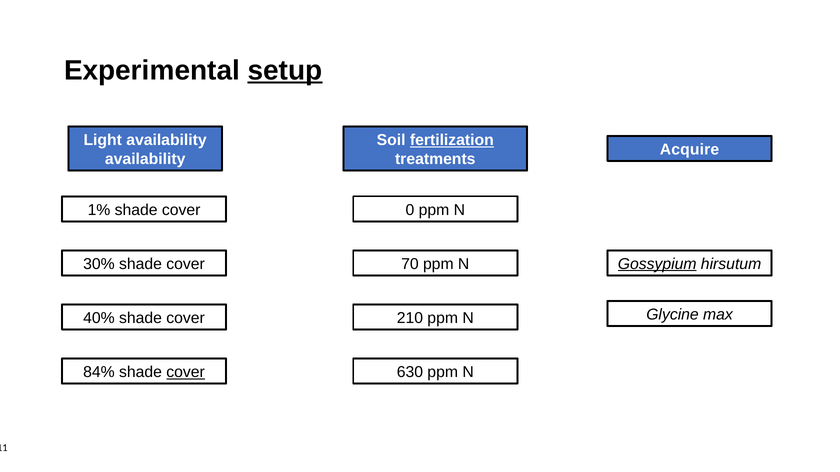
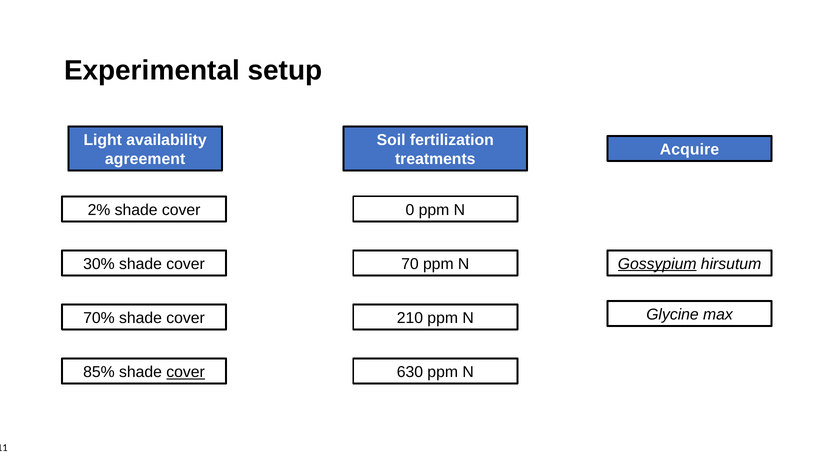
setup underline: present -> none (285, 71)
fertilization underline: present -> none (452, 140)
availability: availability -> agreement (145, 159)
1%: 1% -> 2% (99, 210)
40%: 40% -> 70% (99, 318)
84%: 84% -> 85% (99, 372)
